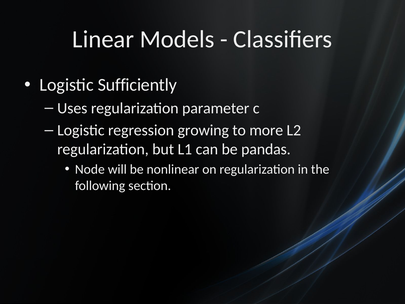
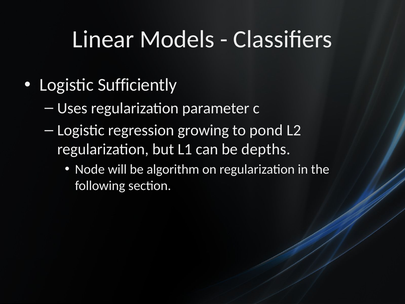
more: more -> pond (266, 130)
pandas: pandas -> depths (266, 149)
nonlinear: nonlinear -> algorithm (173, 169)
